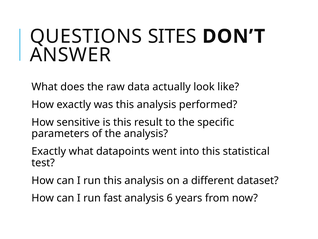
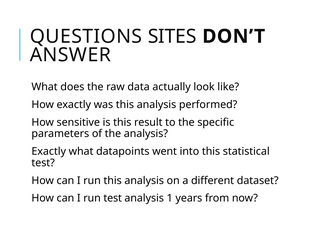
run fast: fast -> test (113, 198)
6: 6 -> 1 (170, 198)
